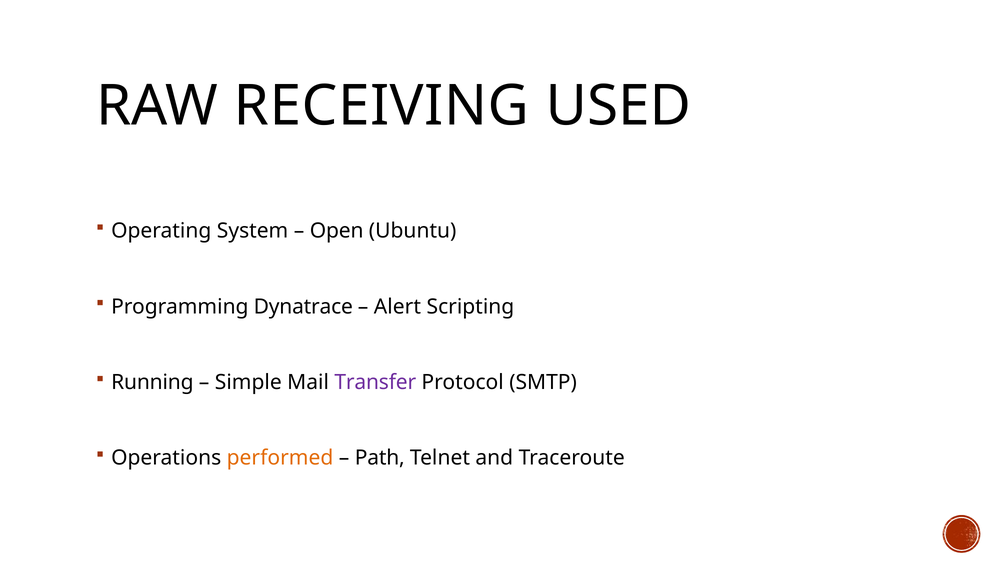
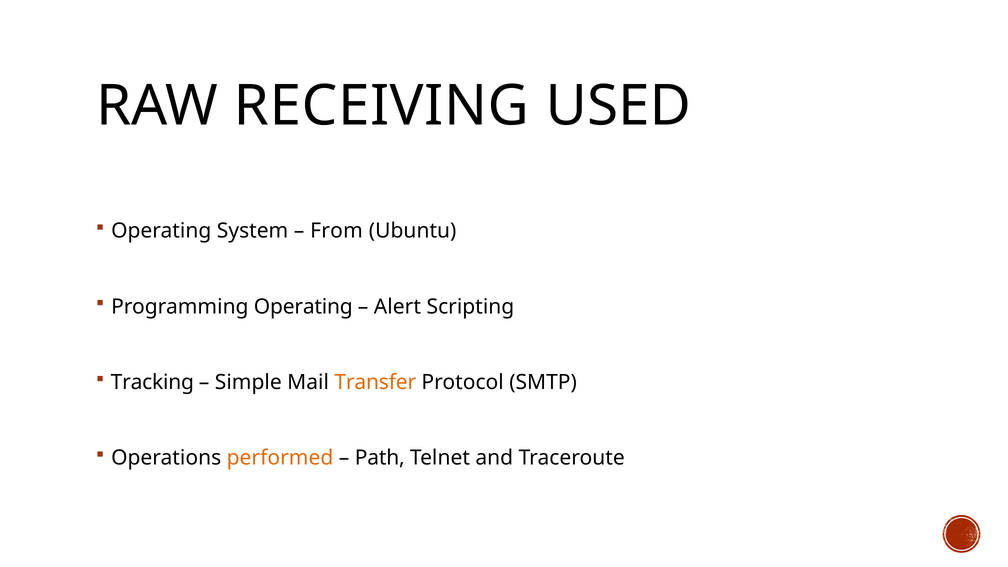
Open: Open -> From (336, 231)
Programming Dynatrace: Dynatrace -> Operating (303, 307)
Running: Running -> Tracking (152, 382)
Transfer colour: purple -> orange (375, 382)
